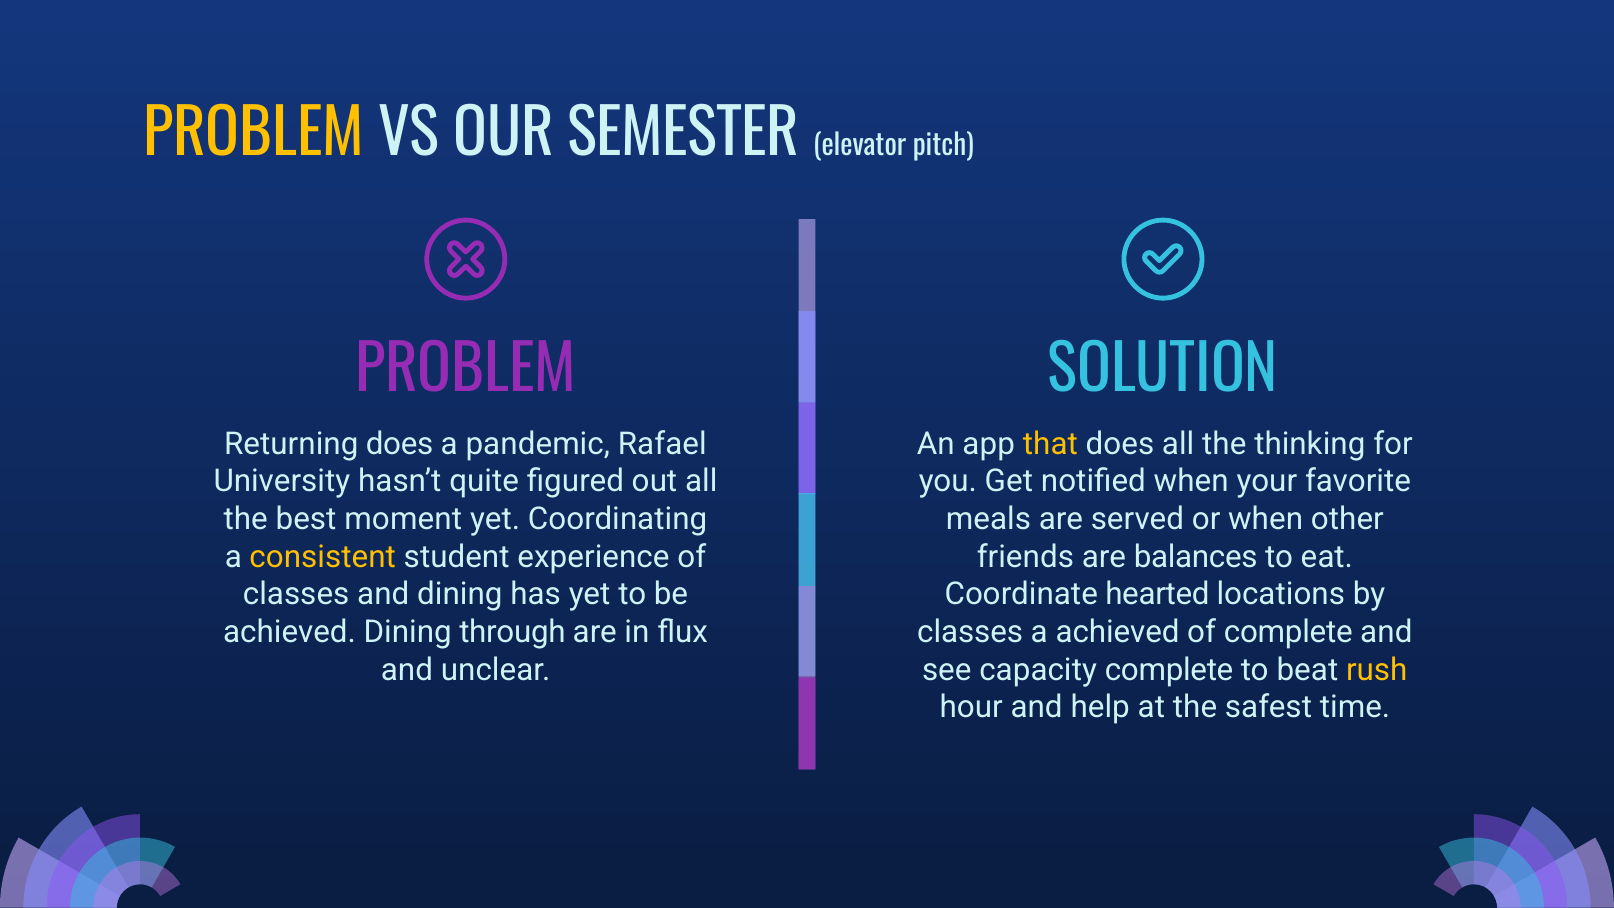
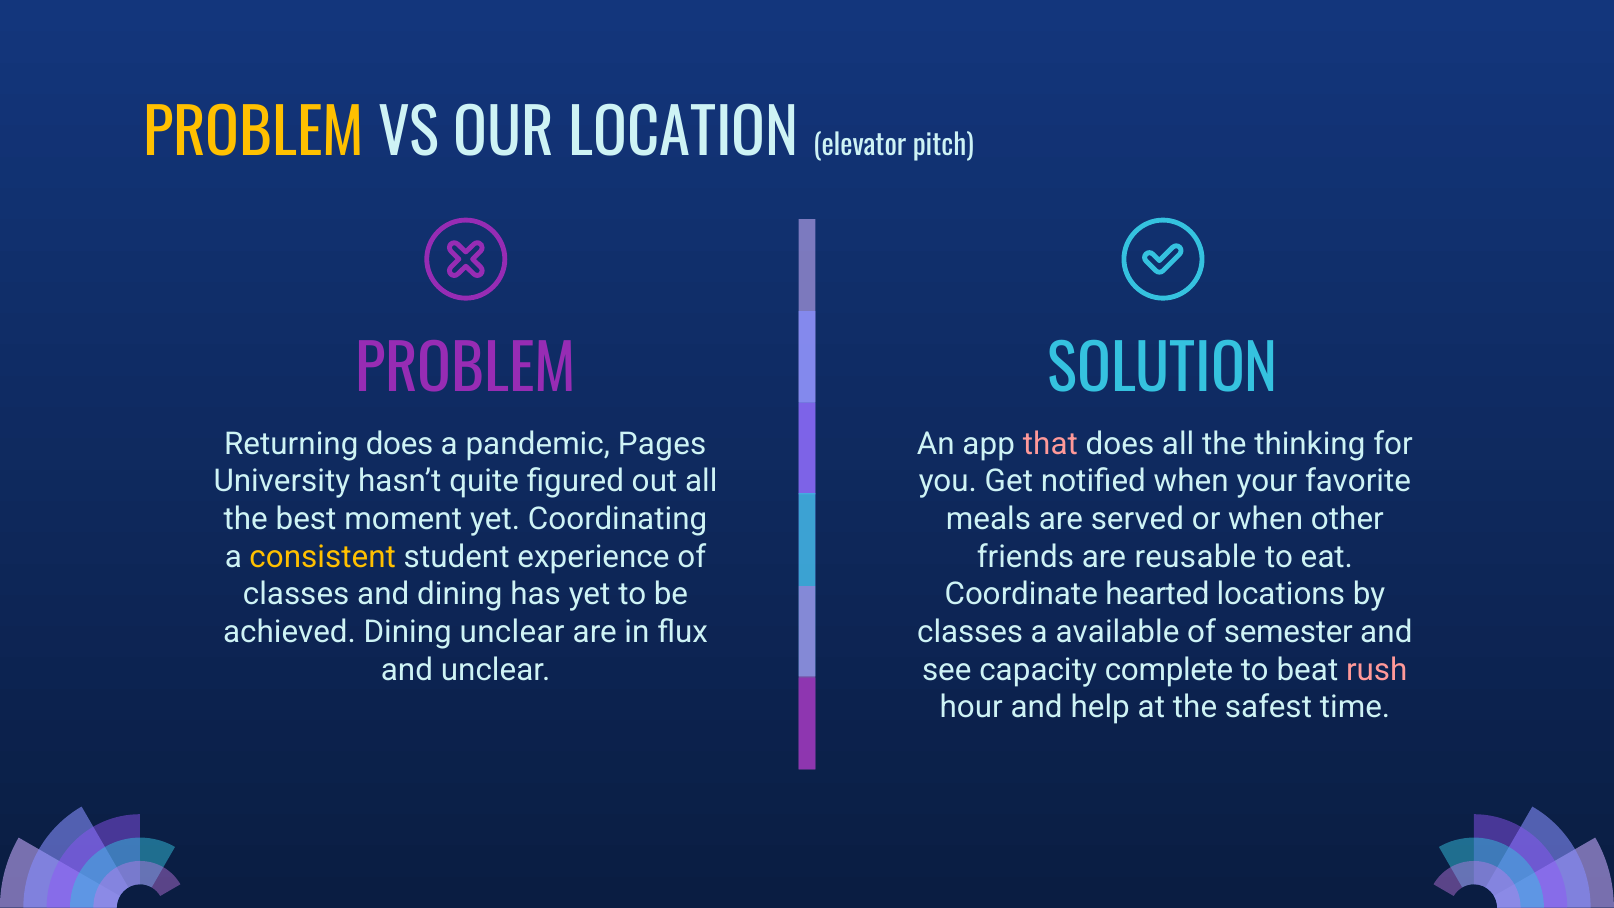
SEMESTER: SEMESTER -> LOCATION (683, 135)
Rafael: Rafael -> Pages (662, 444)
that colour: yellow -> pink (1050, 444)
balances: balances -> reusable (1195, 557)
Dining through: through -> unclear (512, 632)
a achieved: achieved -> available (1118, 632)
of complete: complete -> semester (1288, 632)
rush colour: yellow -> pink (1377, 670)
